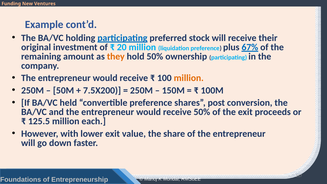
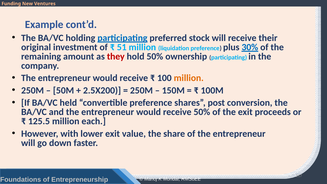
20: 20 -> 51 (122, 47)
67%: 67% -> 30% (250, 47)
they colour: orange -> red (116, 56)
7.5X200: 7.5X200 -> 2.5X200 (102, 90)
